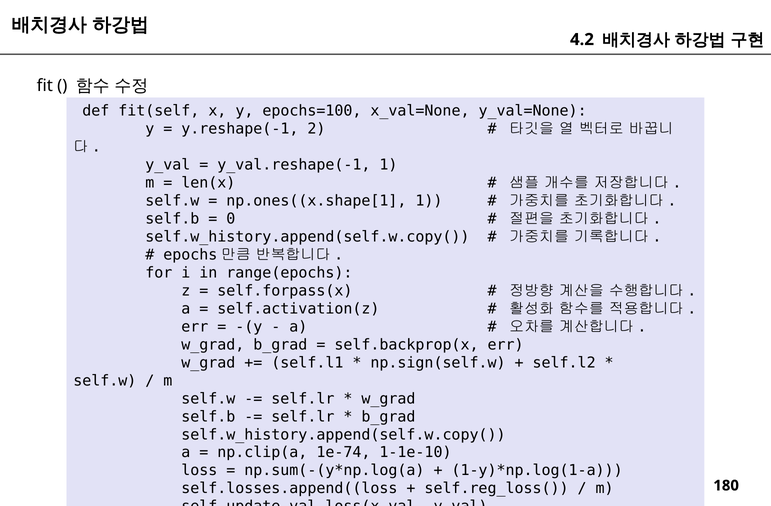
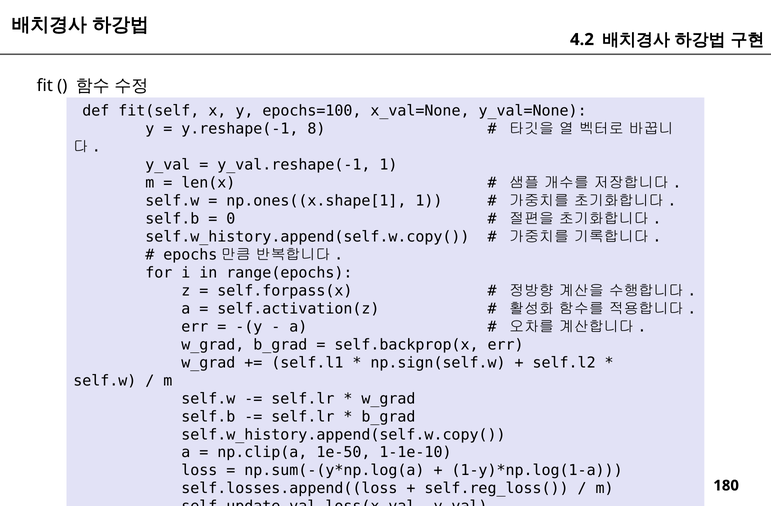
2: 2 -> 8 (316, 129)
1e-74: 1e-74 -> 1e-50 (343, 453)
